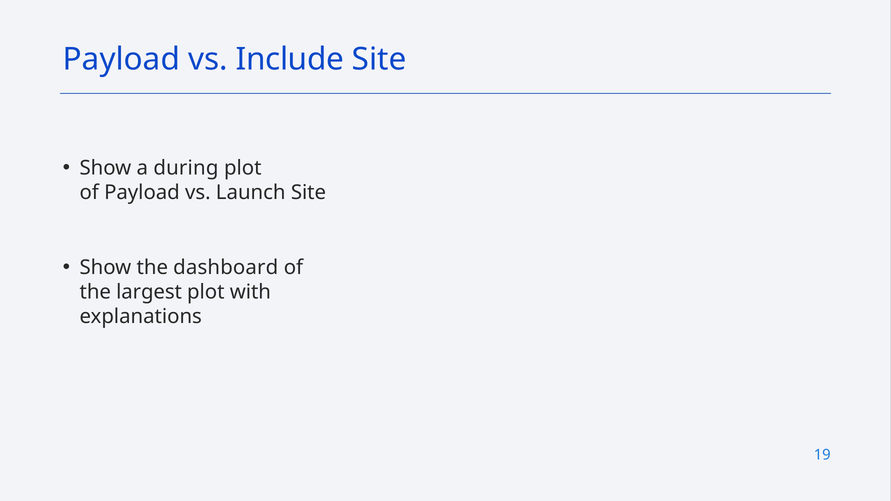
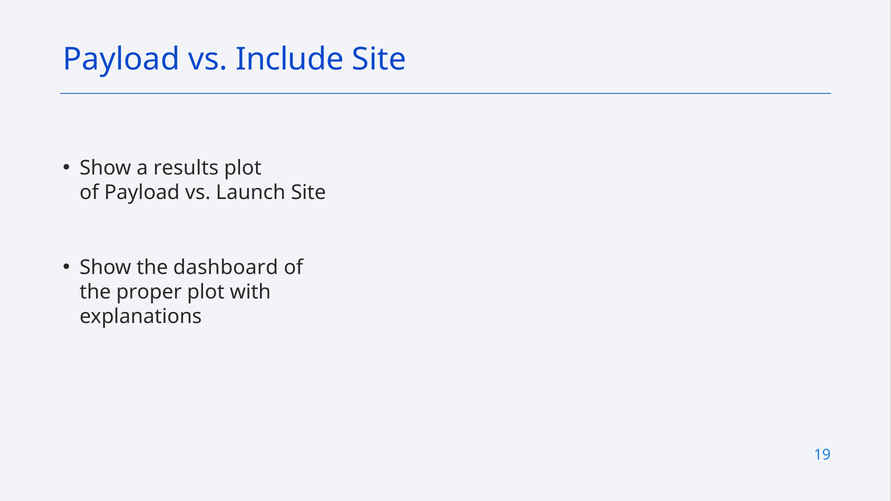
during: during -> results (186, 168)
largest: largest -> proper (149, 292)
